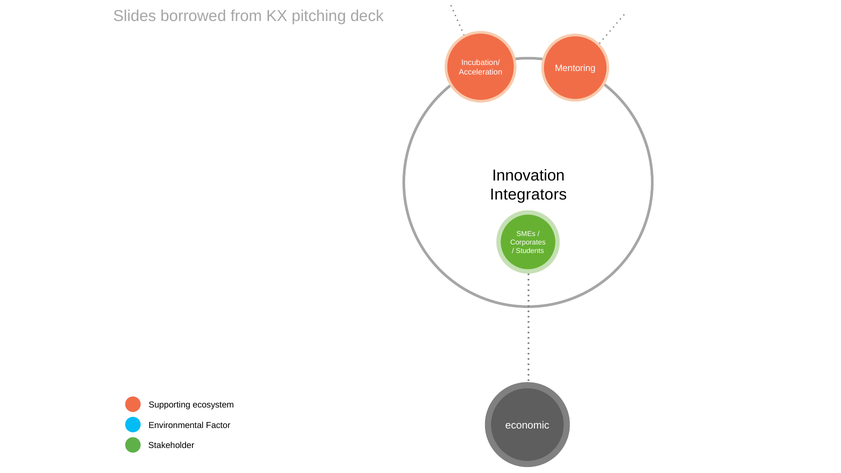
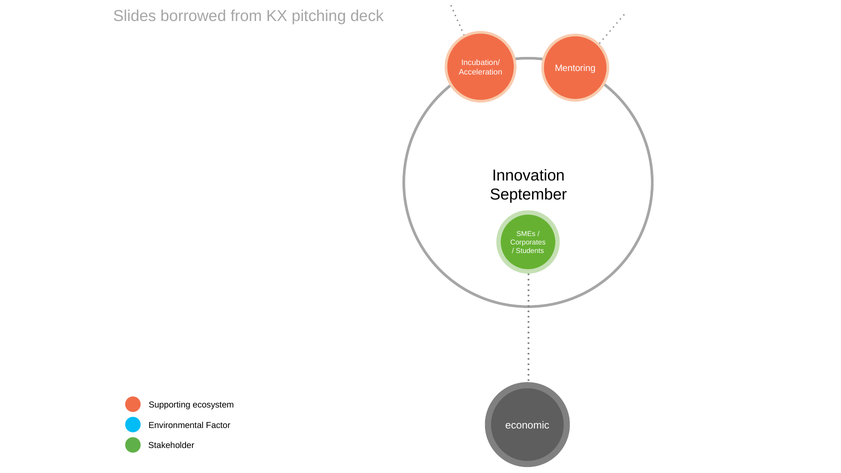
Integrators: Integrators -> September (528, 195)
